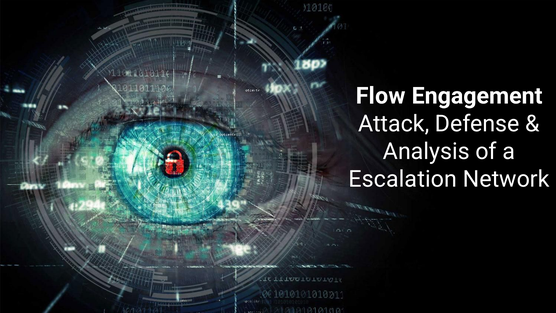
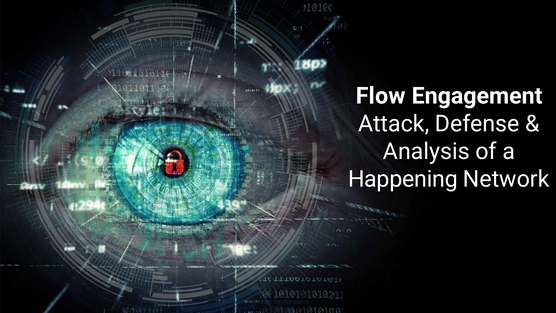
Escalation: Escalation -> Happening (403, 179)
